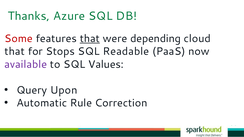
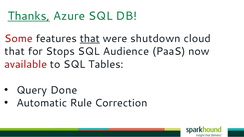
Thanks underline: none -> present (29, 16)
depending: depending -> shutdown (155, 39)
Readable: Readable -> Audience (126, 52)
available colour: purple -> red (26, 64)
Values: Values -> Tables (106, 64)
Upon: Upon -> Done (64, 90)
